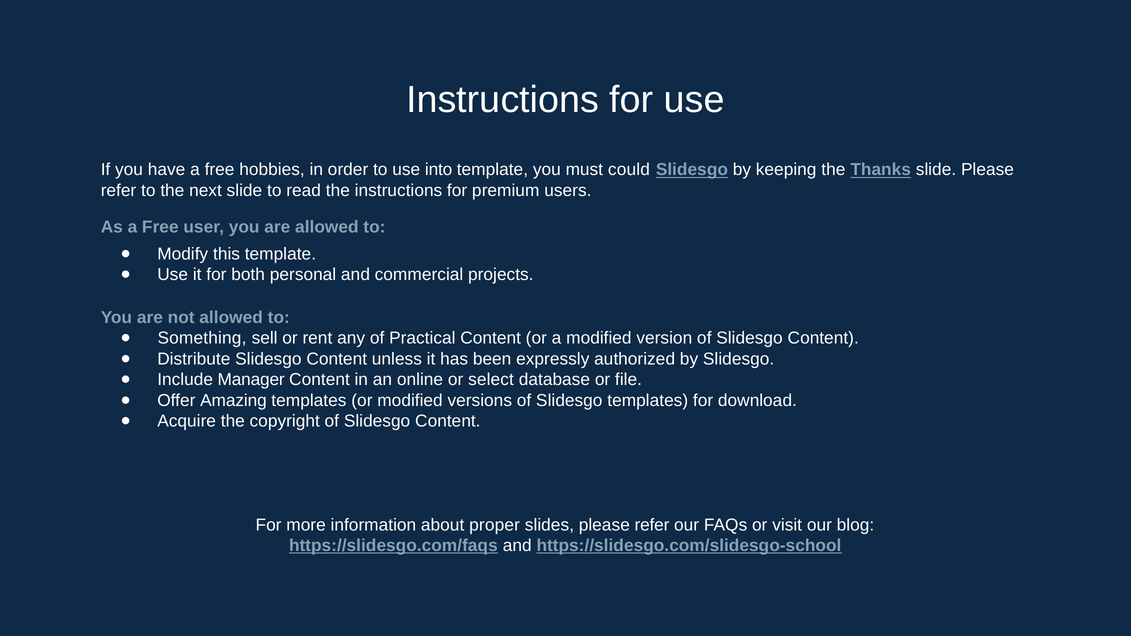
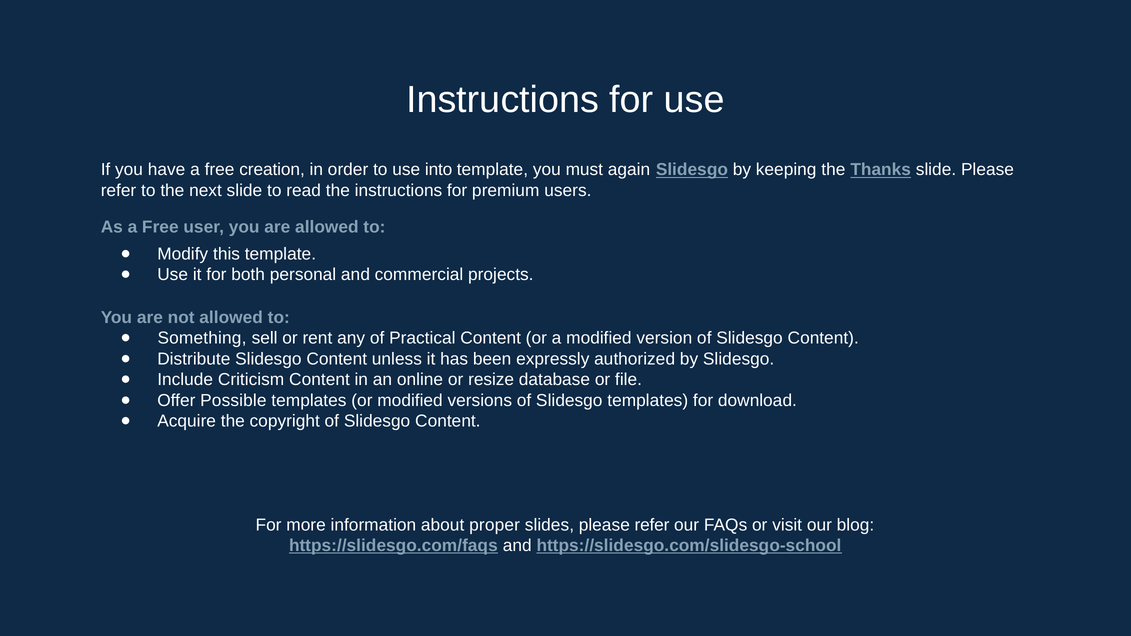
hobbies: hobbies -> creation (272, 170)
could: could -> again (629, 170)
Manager: Manager -> Criticism (251, 380)
select: select -> resize (491, 380)
Amazing: Amazing -> Possible (233, 401)
